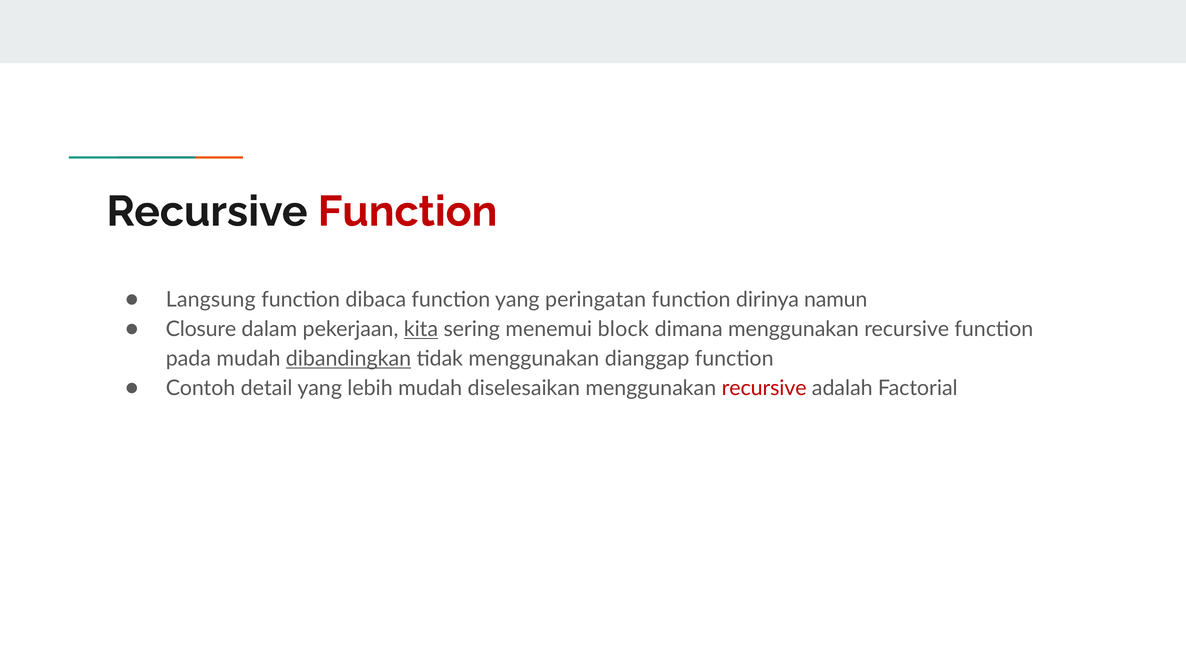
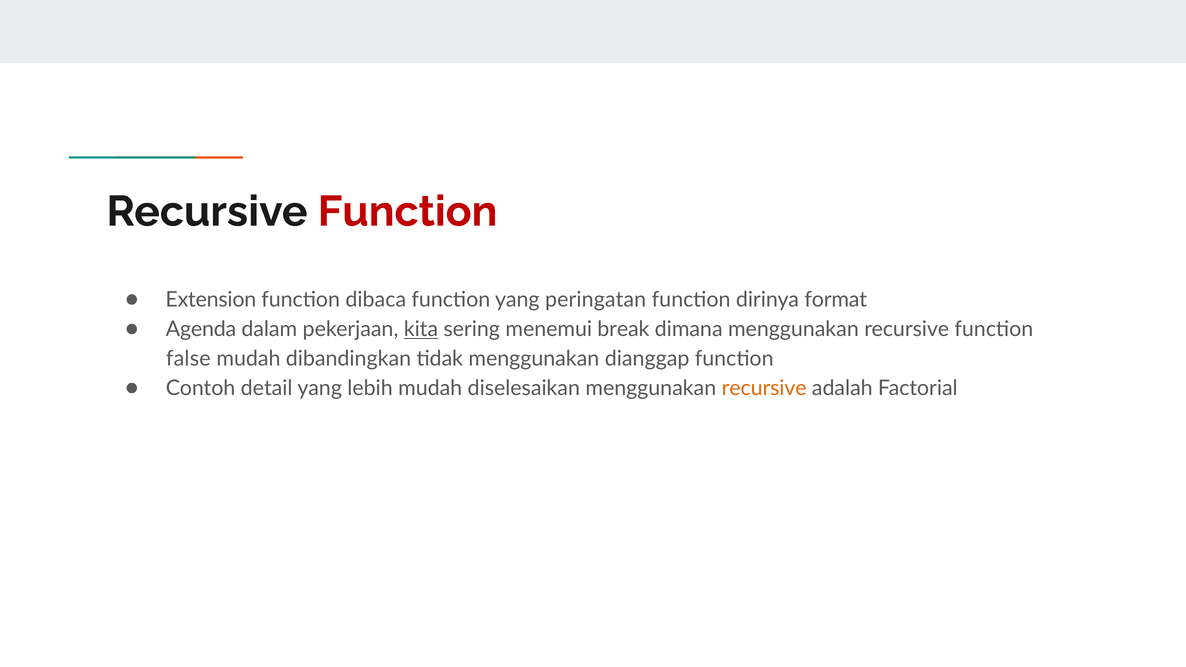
Langsung: Langsung -> Extension (211, 300)
namun: namun -> format (836, 300)
Closure: Closure -> Agenda (201, 329)
block: block -> break (623, 329)
pada: pada -> false (188, 359)
dibandingkan underline: present -> none (348, 359)
recursive colour: red -> orange (764, 388)
